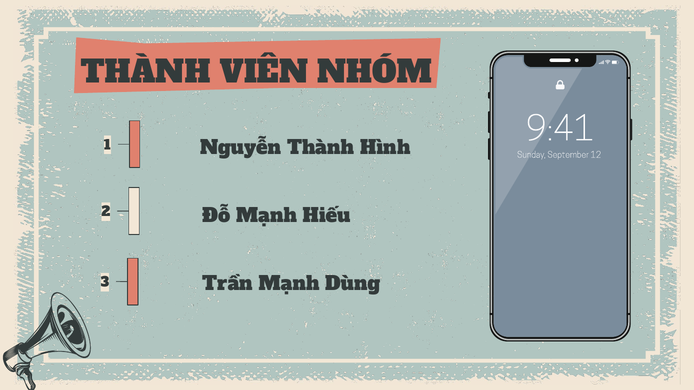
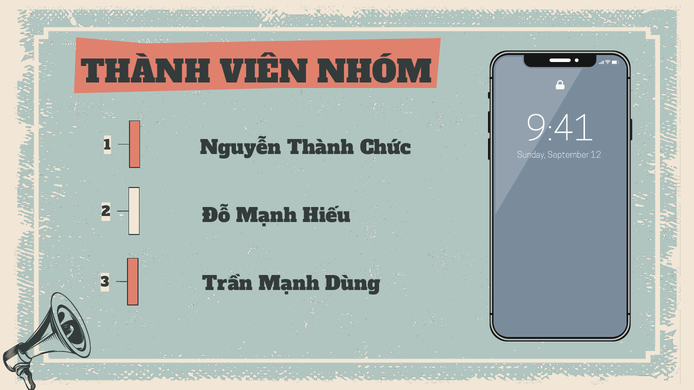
Hình: Hình -> Chức (386, 148)
